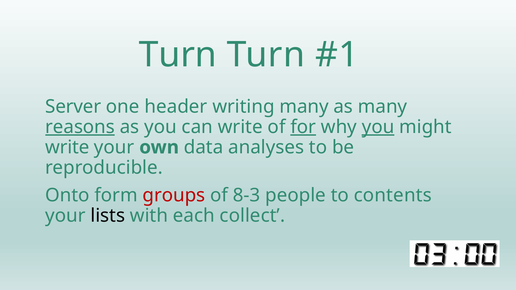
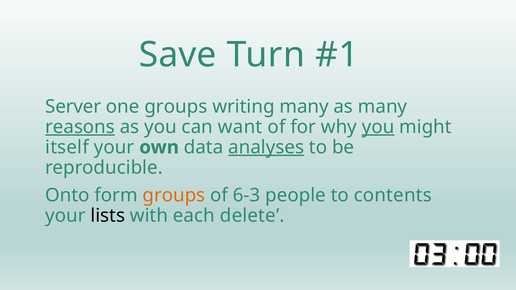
Turn: Turn -> Save (178, 55)
one header: header -> groups (176, 107)
can write: write -> want (240, 127)
for underline: present -> none (303, 127)
write: write -> itself (67, 147)
analyses underline: none -> present (266, 147)
groups colour: red -> orange (174, 196)
8-3: 8-3 -> 6-3 (247, 196)
collect: collect -> delete (252, 216)
